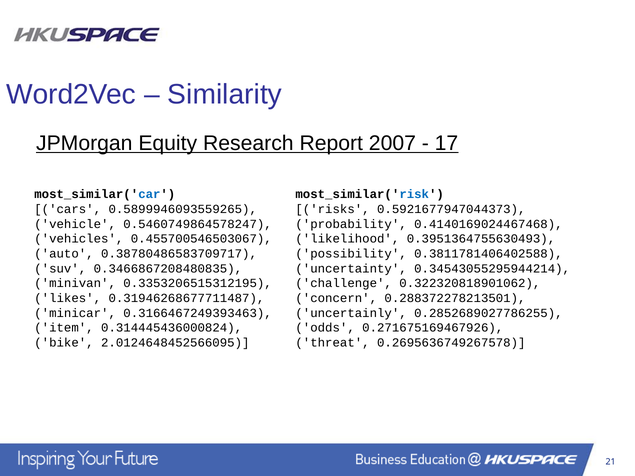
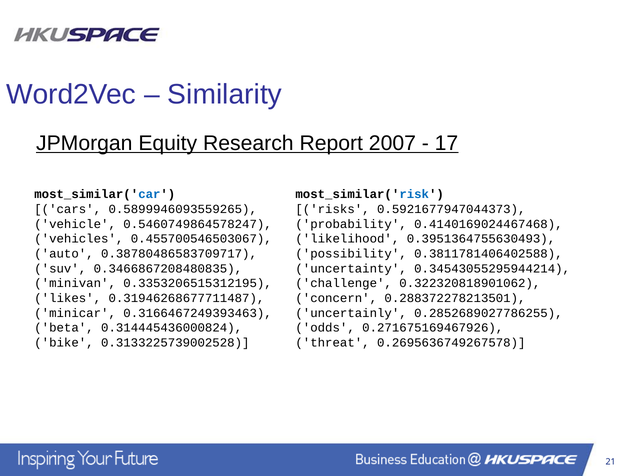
item: item -> beta (64, 328)
2.0124648452566095: 2.0124648452566095 -> 0.3133225739002528 (175, 343)
